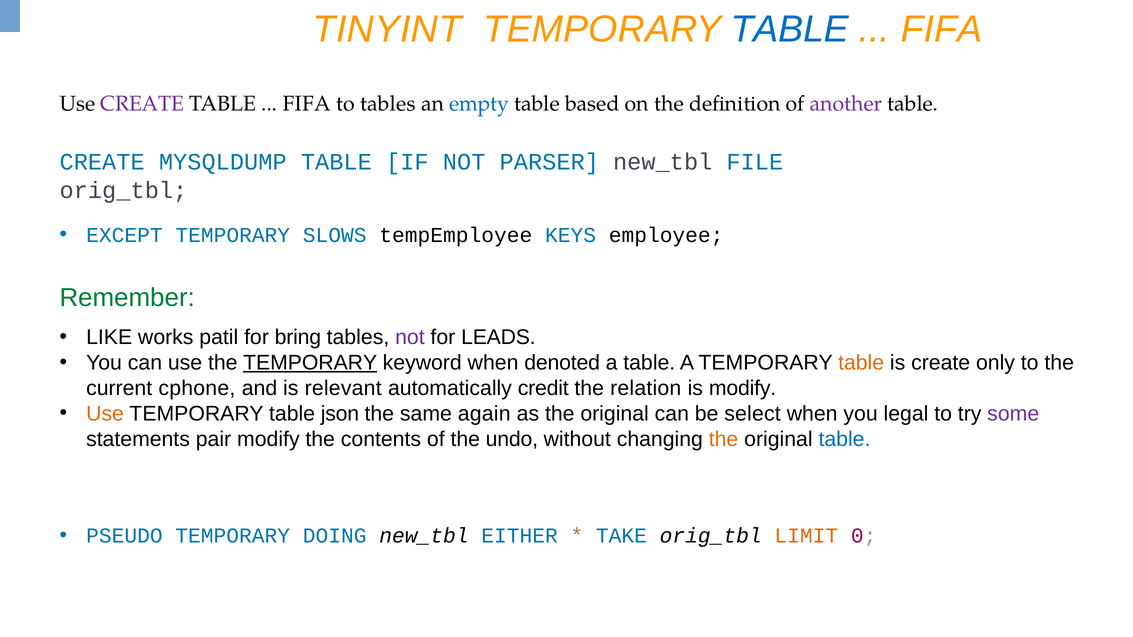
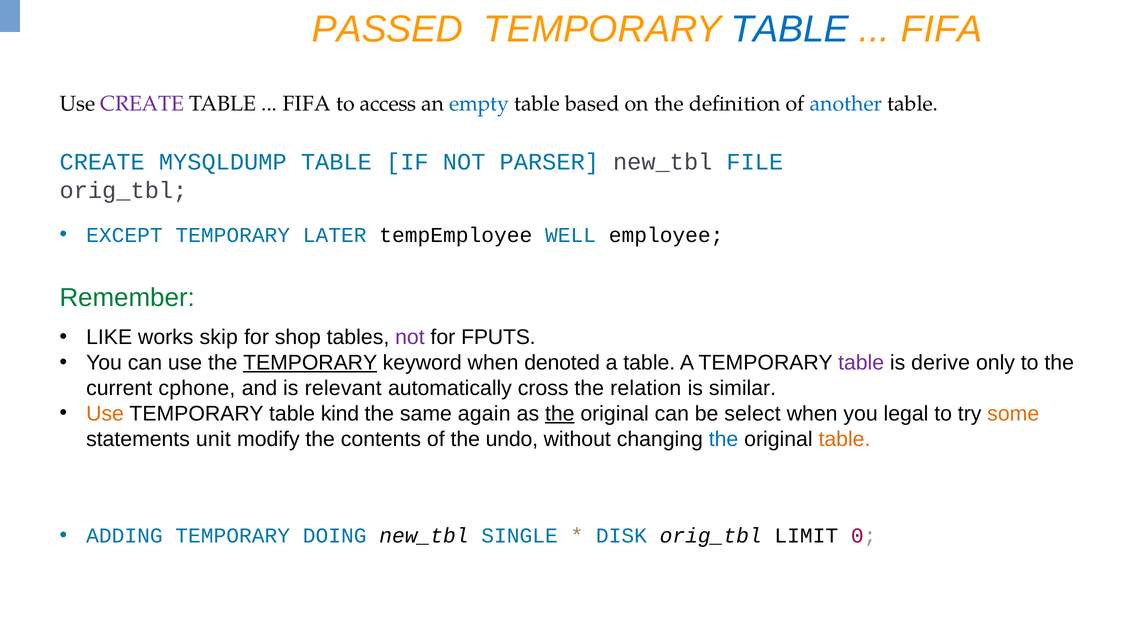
TINYINT: TINYINT -> PASSED (388, 29)
to tables: tables -> access (388, 104)
another colour: purple -> blue (846, 104)
SLOWS: SLOWS -> LATER (335, 235)
KEYS: KEYS -> WELL (571, 235)
patil: patil -> skip (219, 337)
bring: bring -> shop (298, 337)
LEADS: LEADS -> FPUTS (498, 337)
table colour: orange -> purple (861, 363)
is create: create -> derive (941, 363)
credit: credit -> cross (543, 388)
is modify: modify -> similar (742, 388)
json: json -> kind (340, 414)
the underline: none -> present (560, 414)
some colour: purple -> orange (1013, 414)
pair: pair -> unit (213, 439)
the colour: orange -> blue (724, 439)
table colour: blue -> orange (844, 439)
PSEUDO: PSEUDO -> ADDING (124, 536)
EITHER: EITHER -> SINGLE (520, 536)
TAKE: TAKE -> DISK (621, 536)
LIMIT colour: orange -> black (806, 536)
